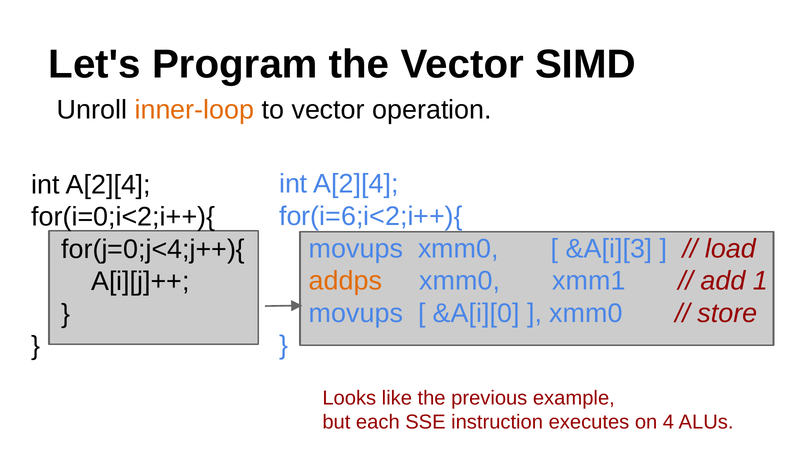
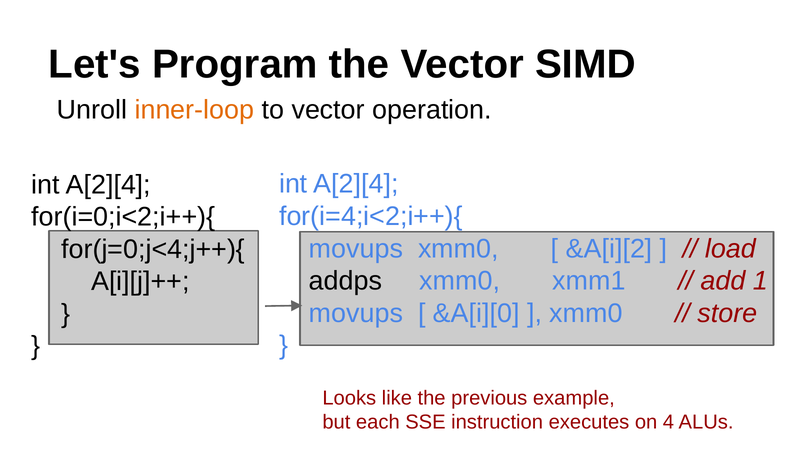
for(i=6;i<2;i++){: for(i=6;i<2;i++){ -> for(i=4;i<2;i++){ (371, 216)
&A[i][3: &A[i][3 -> &A[i][2 (609, 249)
addps colour: orange -> black (346, 281)
